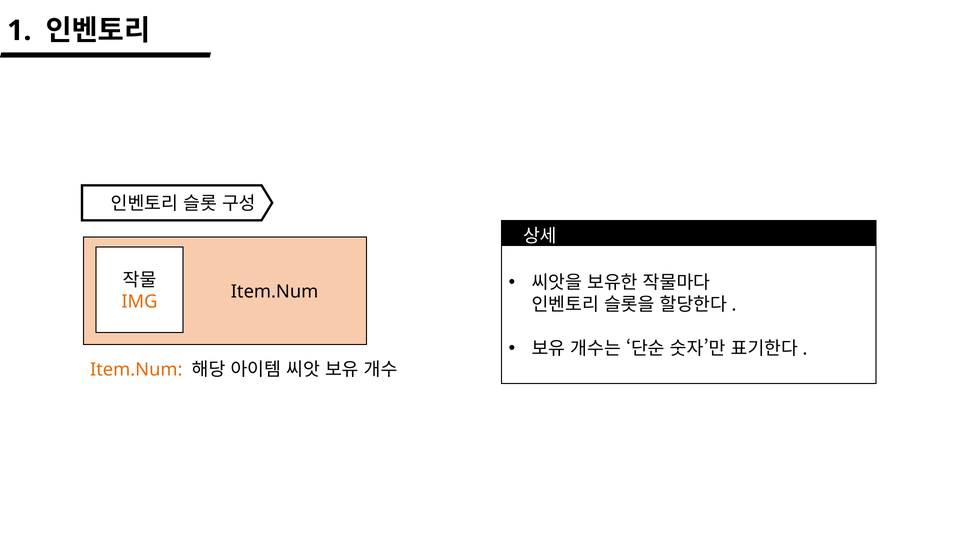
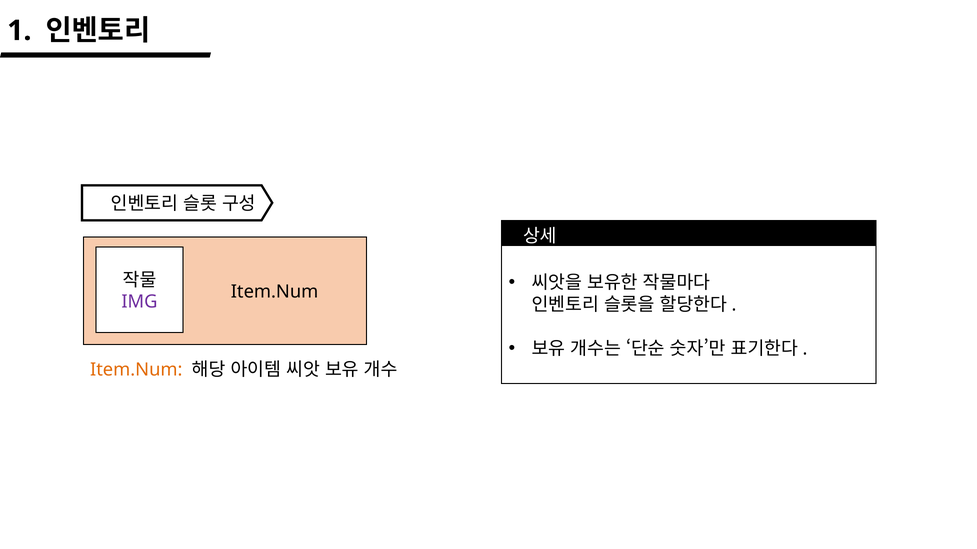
IMG colour: orange -> purple (139, 302)
